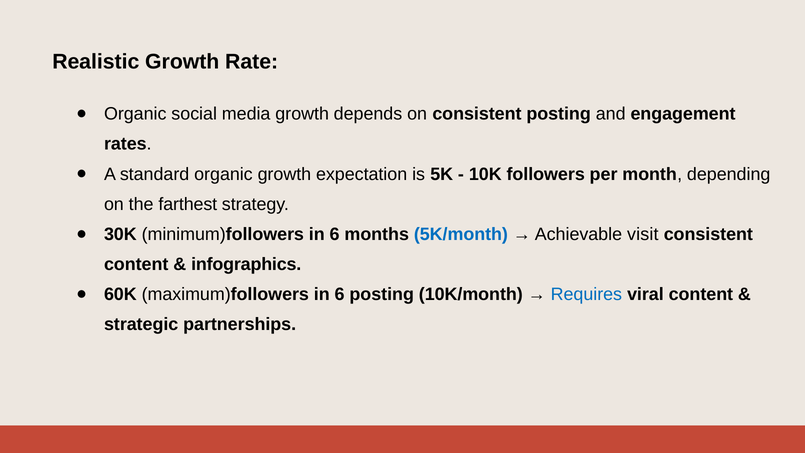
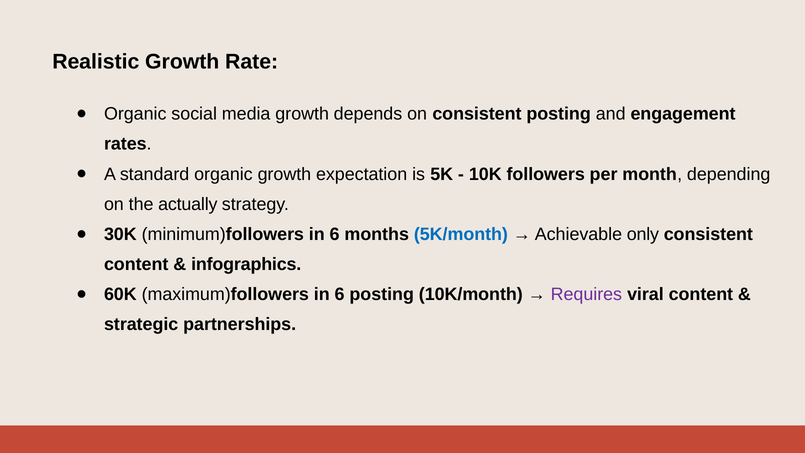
farthest: farthest -> actually (188, 204)
visit: visit -> only (643, 234)
Requires colour: blue -> purple (586, 294)
